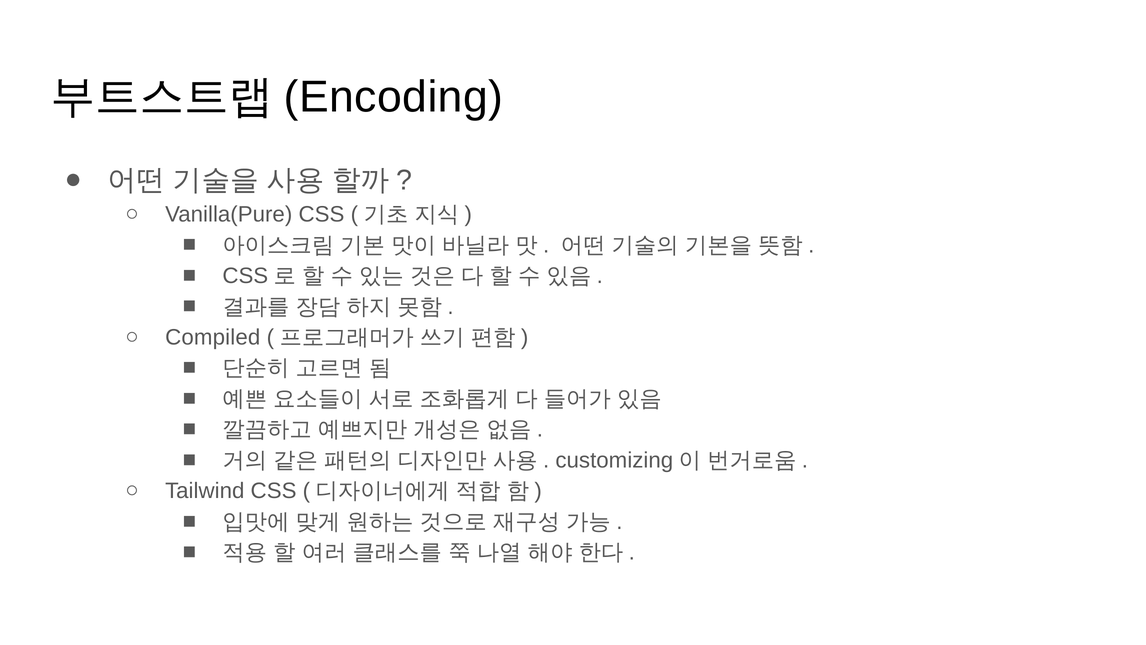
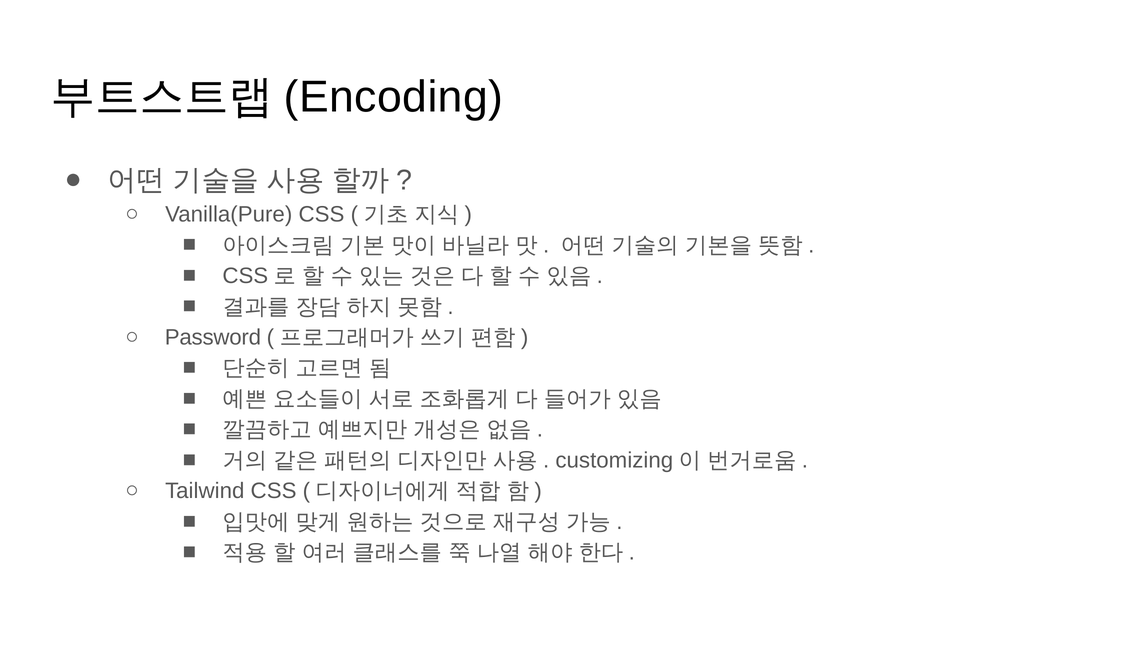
Compiled: Compiled -> Password (213, 337)
